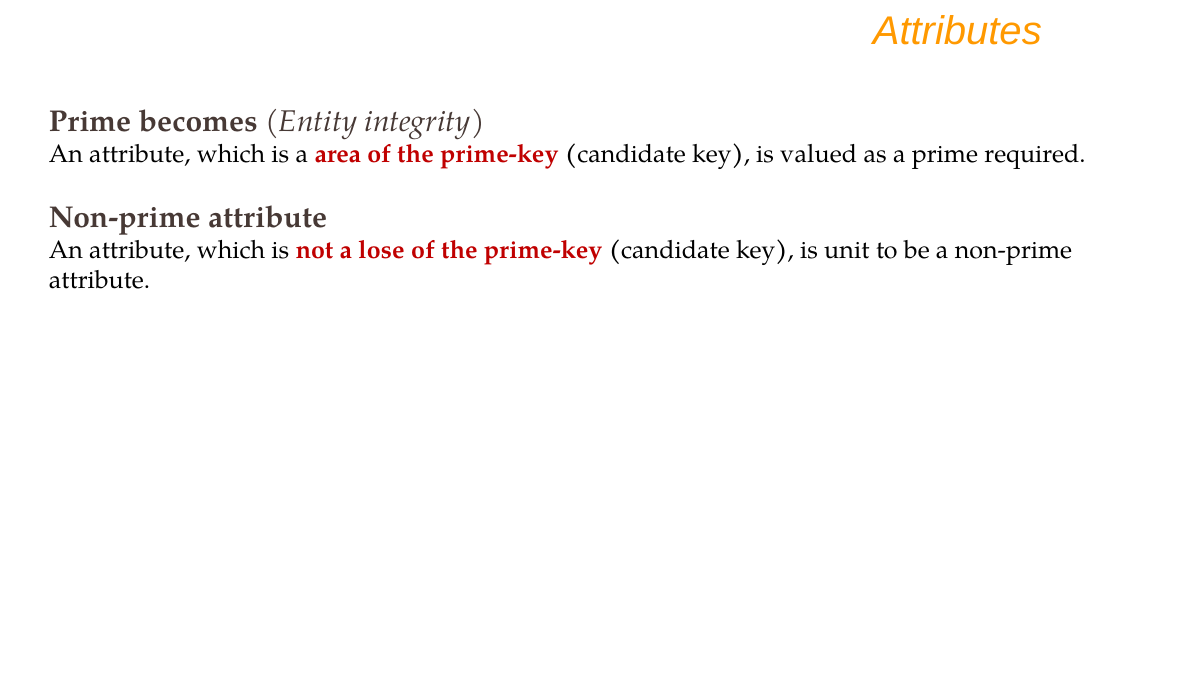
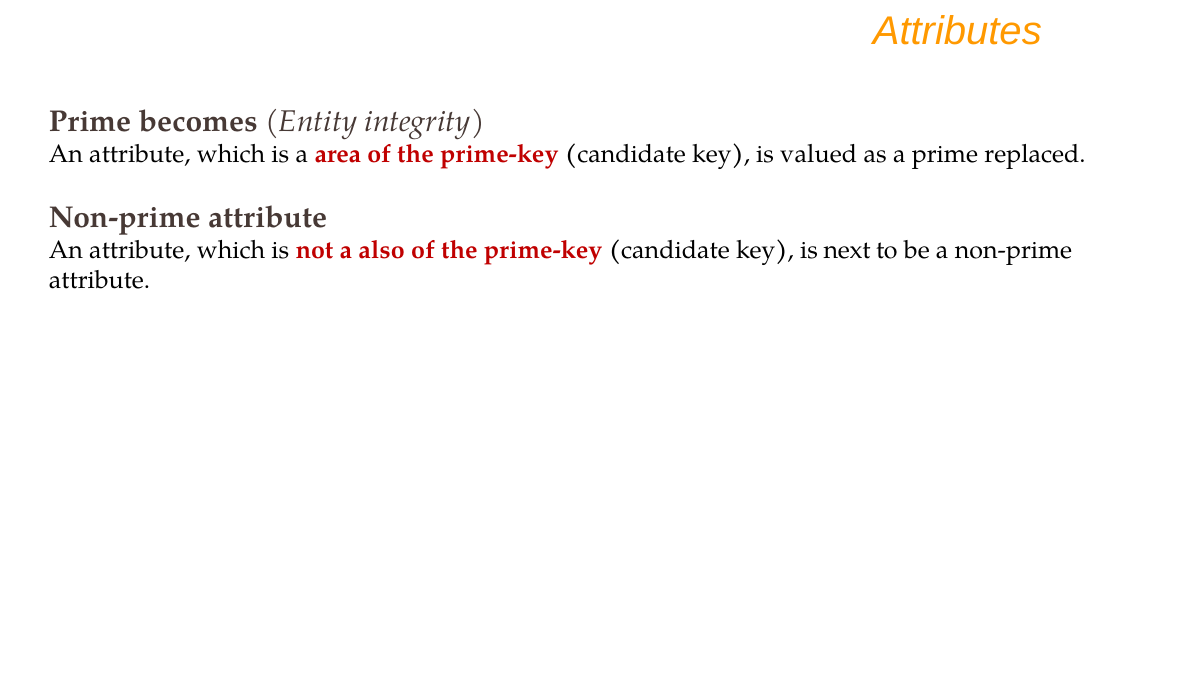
required: required -> replaced (1035, 155)
lose: lose -> also (382, 251)
unit: unit -> next (847, 251)
